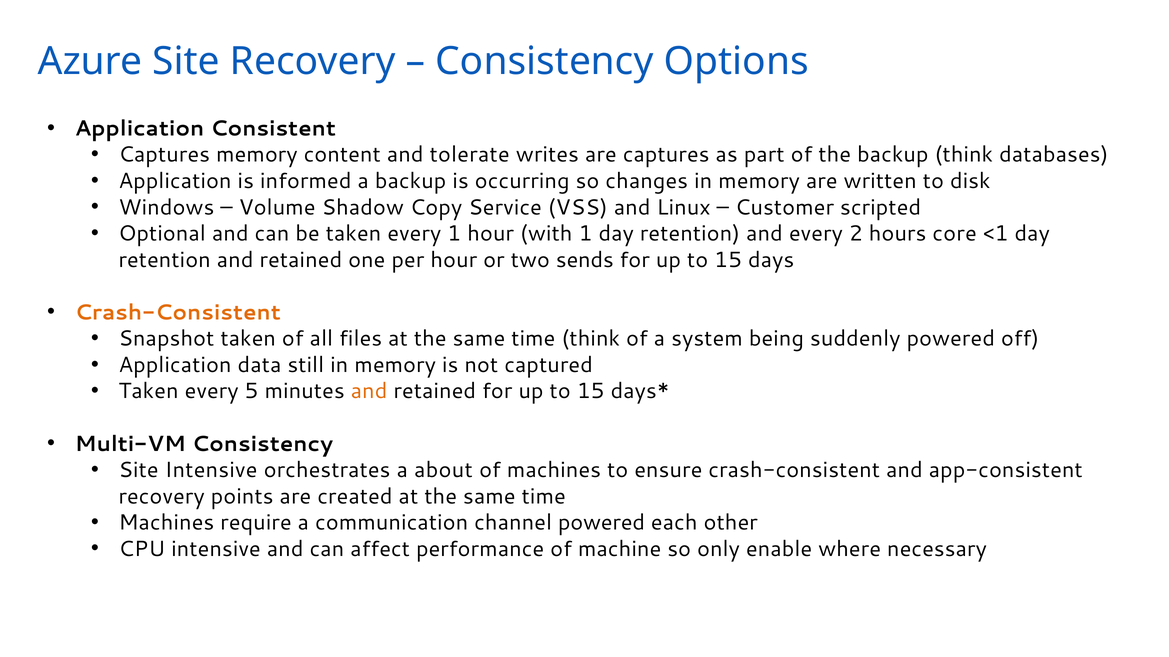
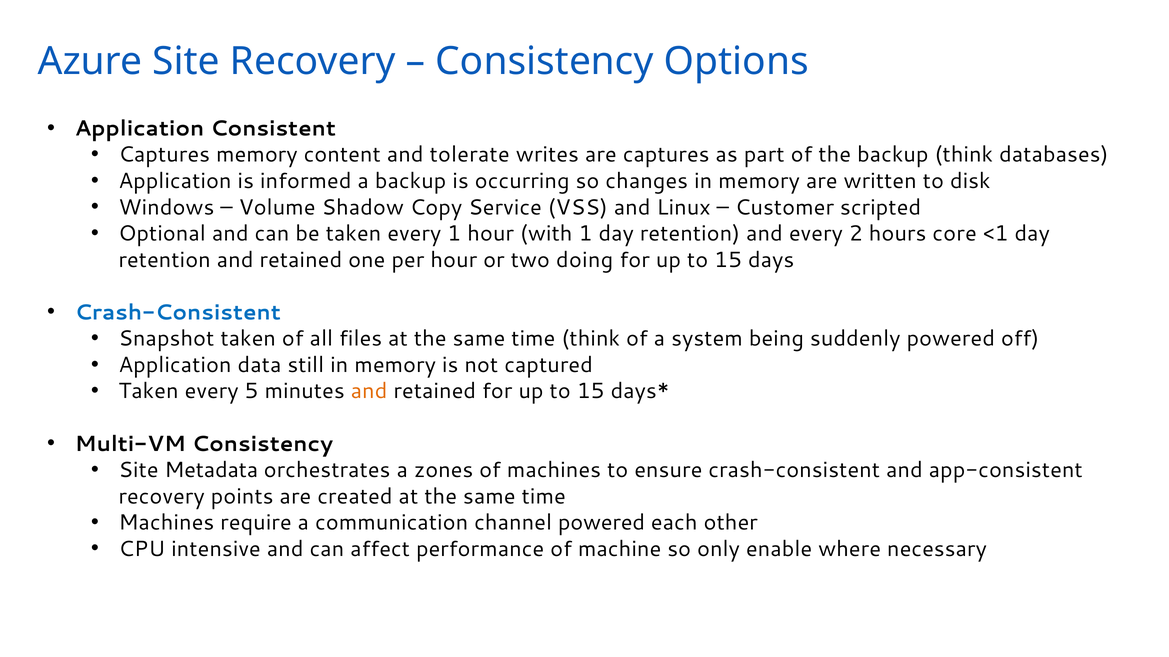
sends: sends -> doing (585, 260)
Crash-Consistent colour: orange -> blue (178, 313)
Site Intensive: Intensive -> Metadata (211, 470)
about: about -> zones (444, 470)
